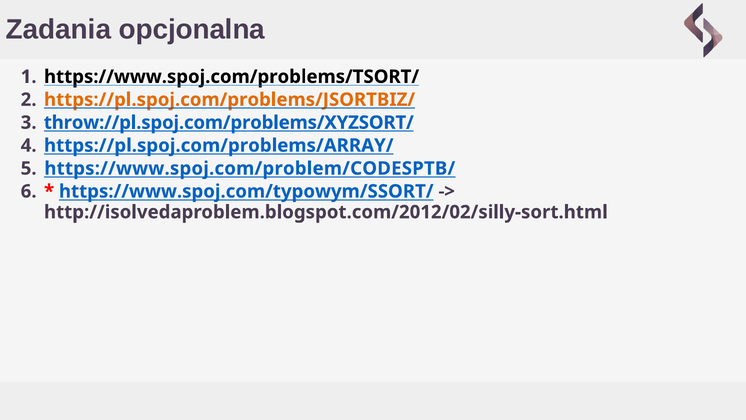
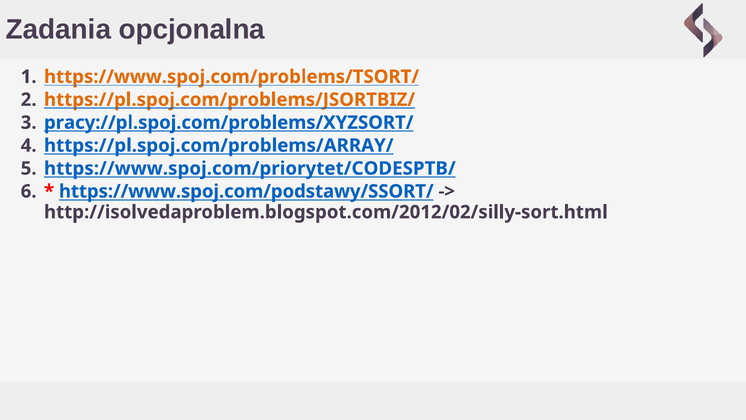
https://www.spoj.com/problems/TSORT/ colour: black -> orange (232, 77)
throw://pl.spoj.com/problems/XYZSORT/: throw://pl.spoj.com/problems/XYZSORT/ -> pracy://pl.spoj.com/problems/XYZSORT/ (229, 123)
https://www.spoj.com/problem/CODESPTB/: https://www.spoj.com/problem/CODESPTB/ -> https://www.spoj.com/priorytet/CODESPTB/ (250, 168)
https://www.spoj.com/typowym/SSORT/: https://www.spoj.com/typowym/SSORT/ -> https://www.spoj.com/podstawy/SSORT/ (246, 191)
